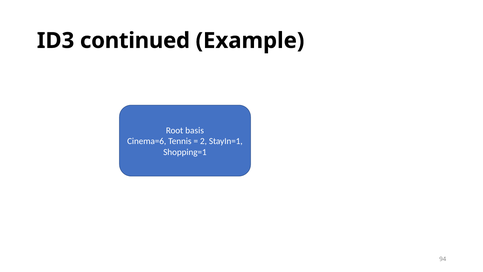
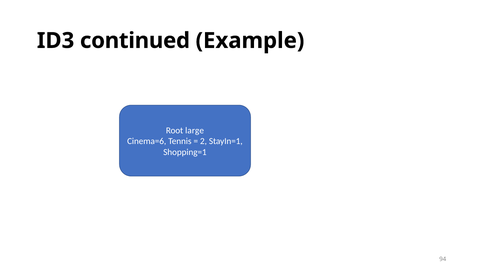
basis: basis -> large (195, 130)
